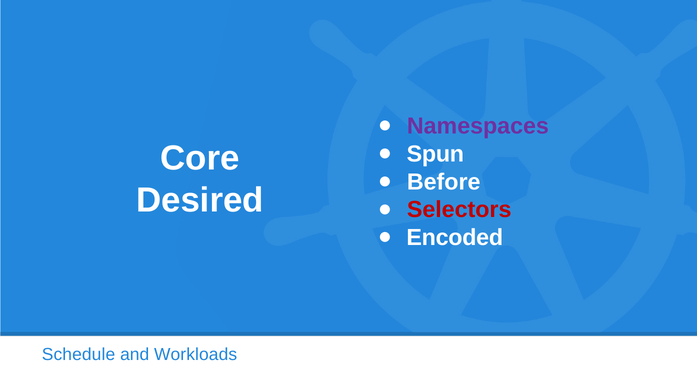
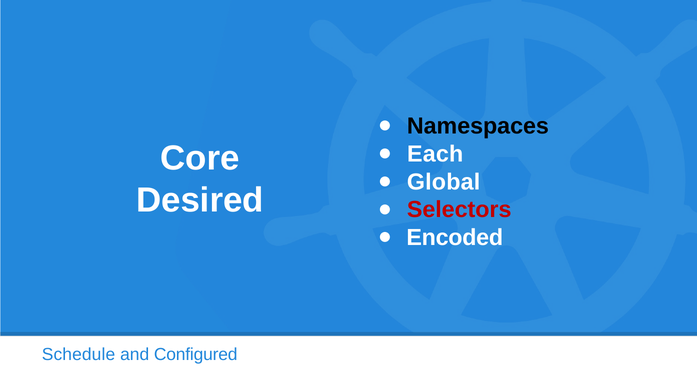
Namespaces colour: purple -> black (478, 126)
Spun: Spun -> Each (435, 154)
Before: Before -> Global (444, 182)
Workloads: Workloads -> Configured (196, 355)
